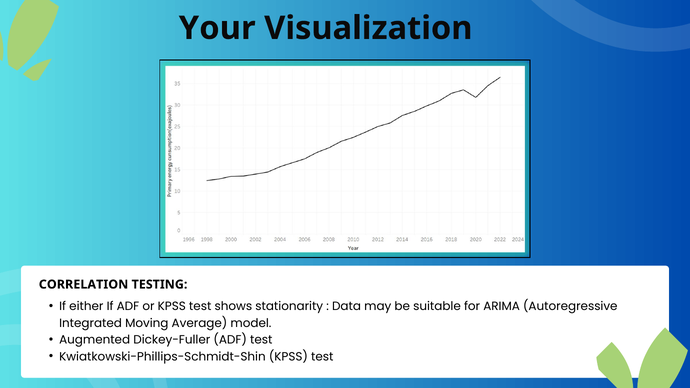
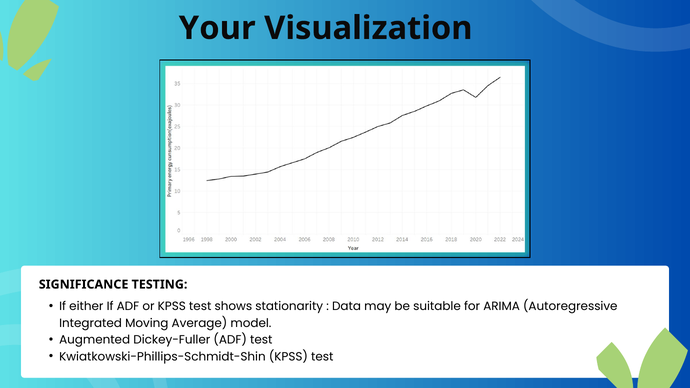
CORRELATION: CORRELATION -> SIGNIFICANCE (84, 285)
